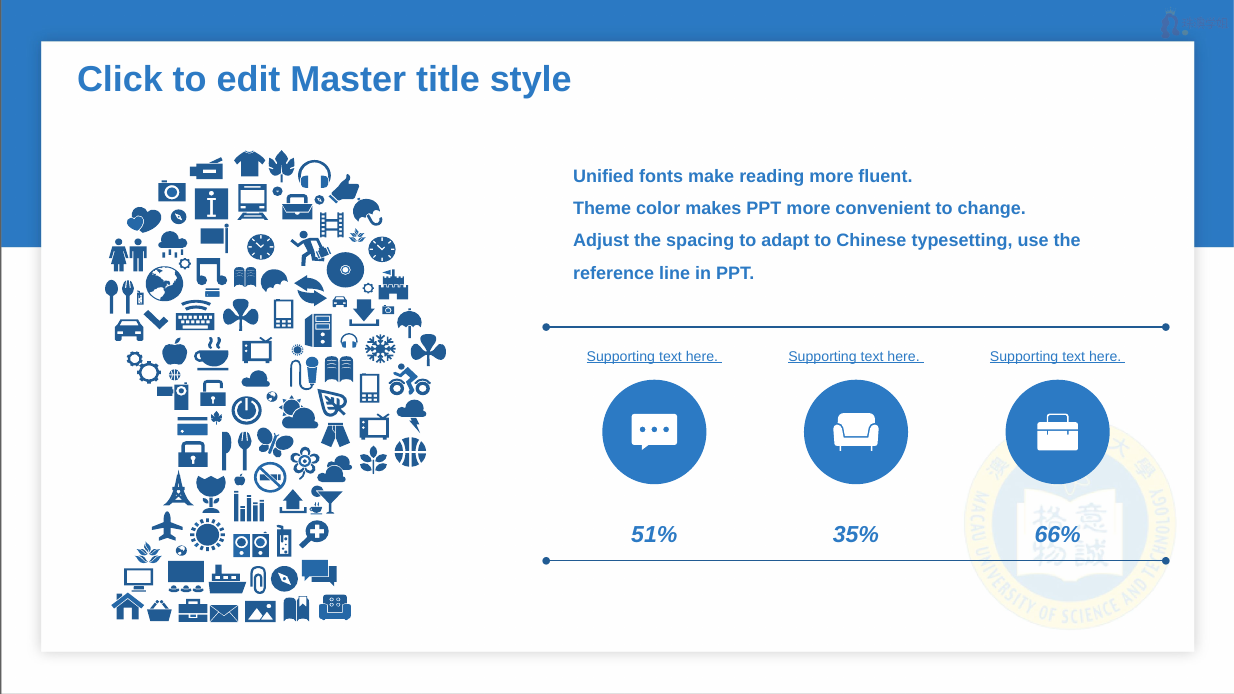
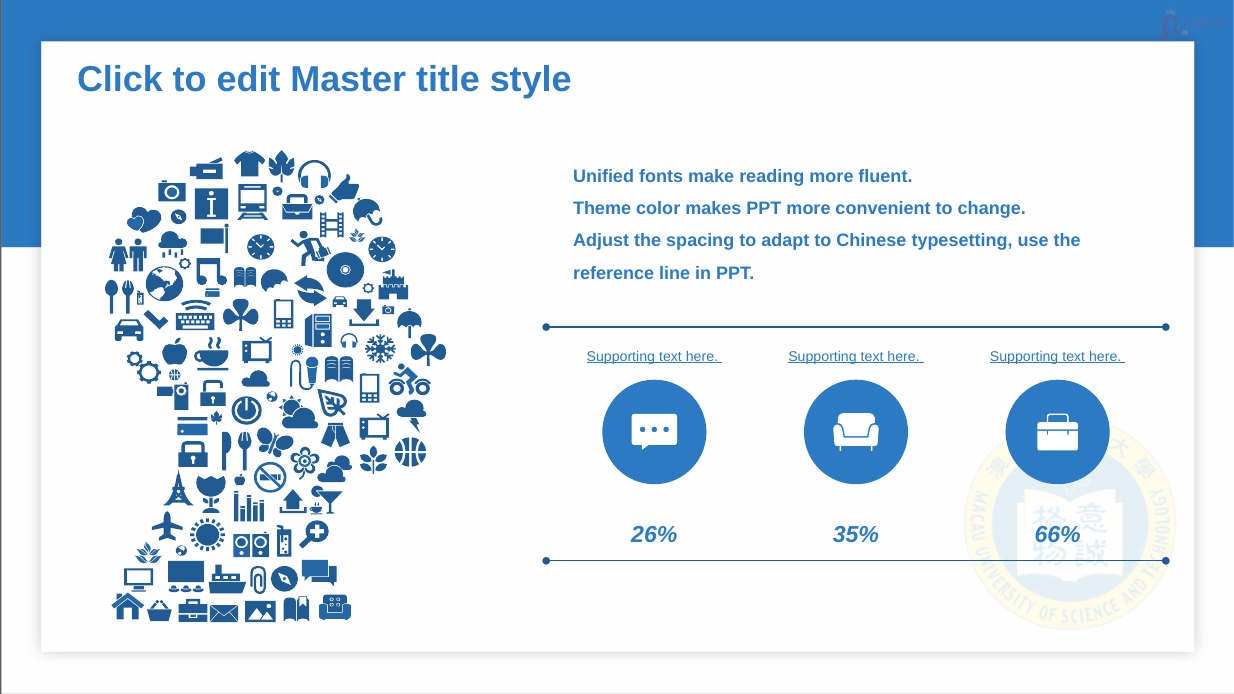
51%: 51% -> 26% (654, 535)
